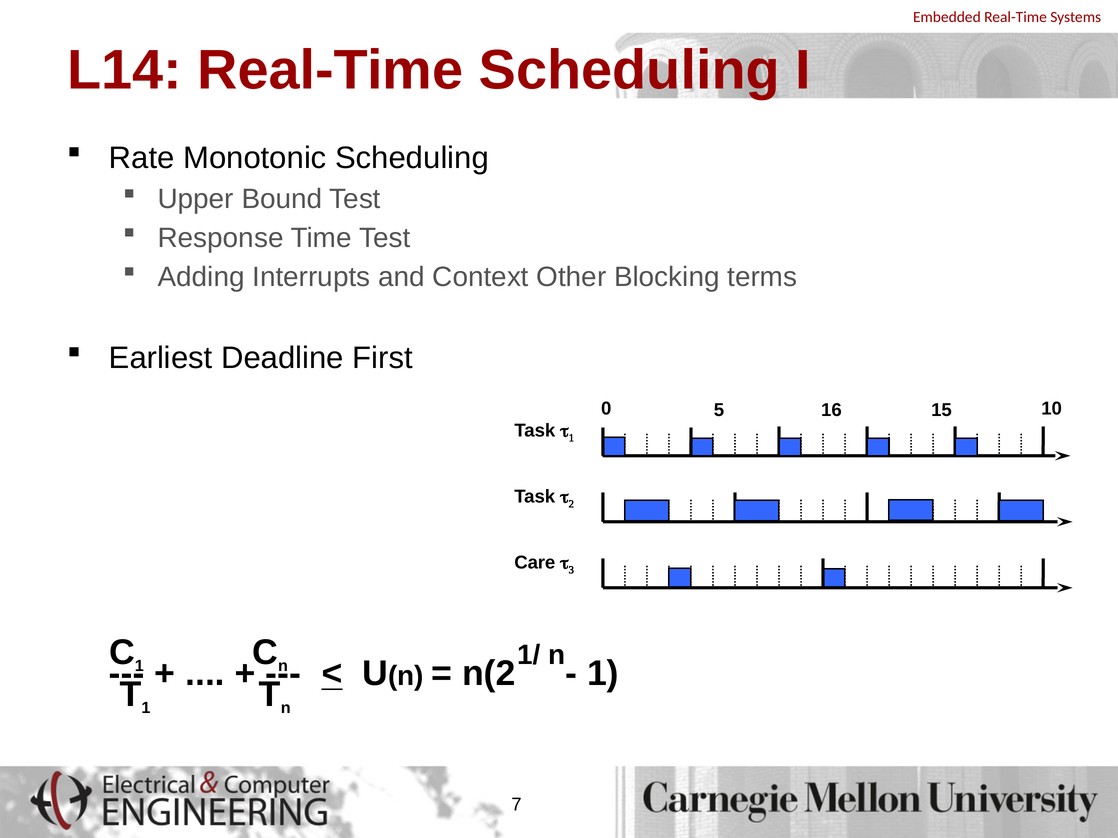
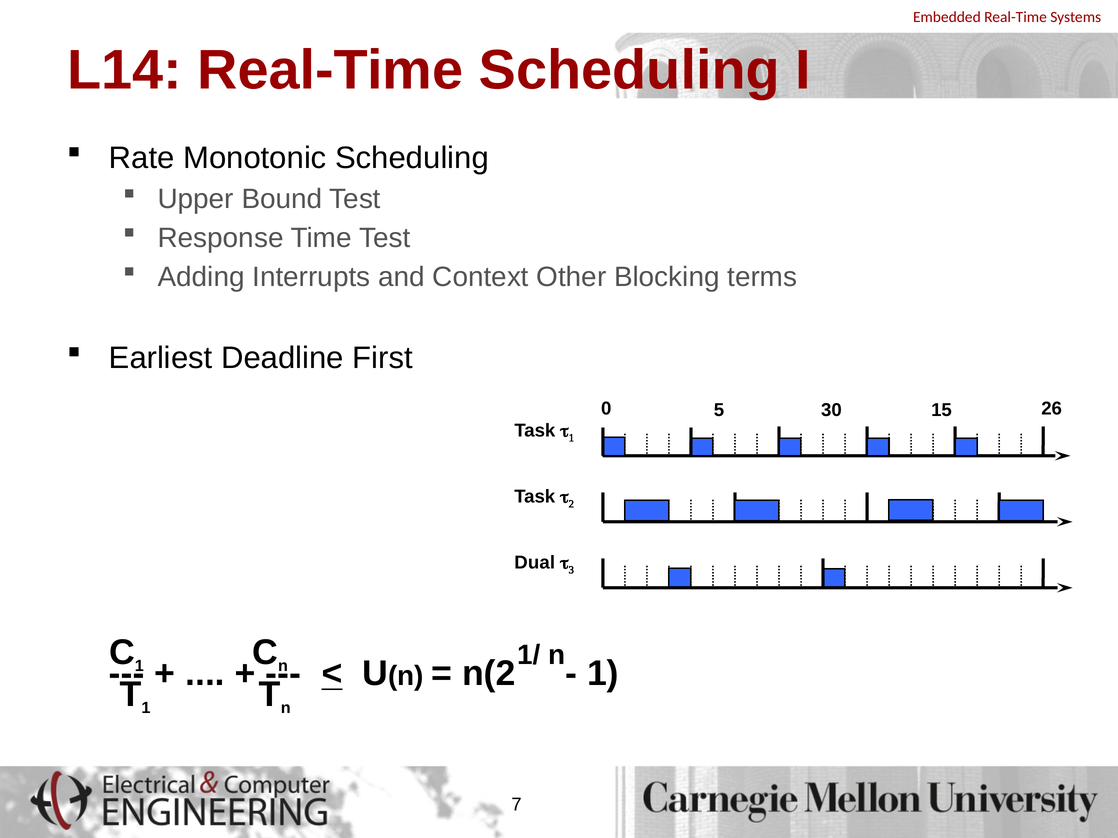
16: 16 -> 30 (831, 410)
10: 10 -> 26 (1052, 409)
Care: Care -> Dual (535, 563)
